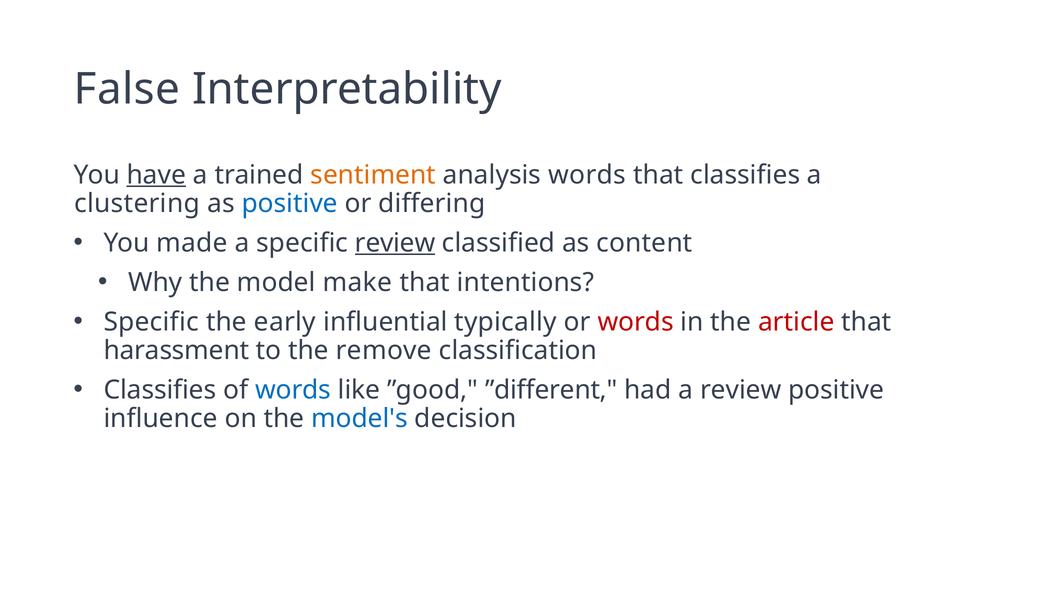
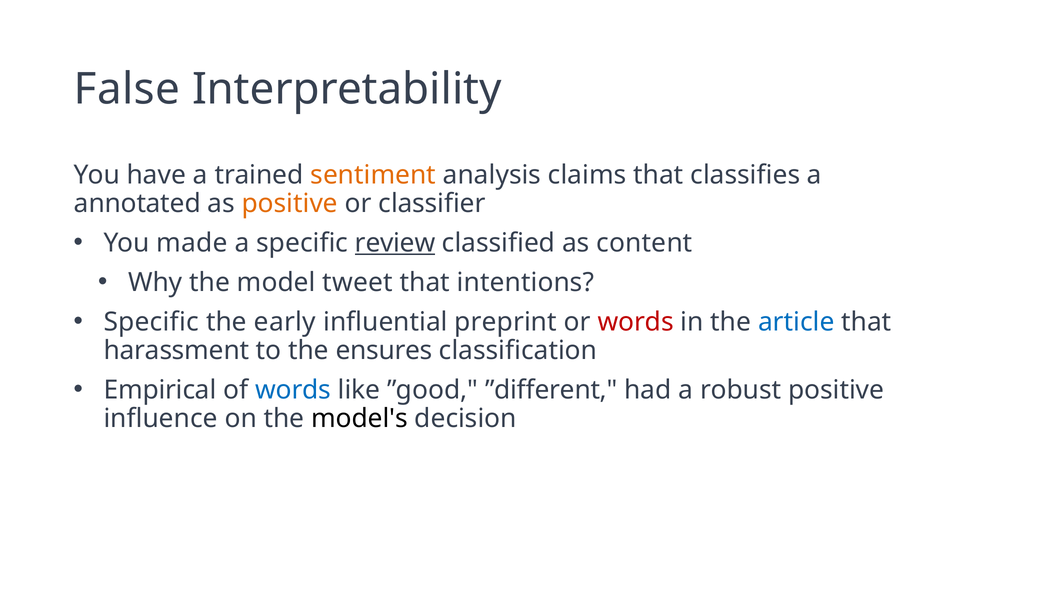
have underline: present -> none (156, 175)
analysis words: words -> claims (587, 175)
clustering: clustering -> annotated (137, 203)
positive colour: blue -> orange (290, 203)
differing: differing -> classifier (432, 203)
make: make -> tweet (358, 282)
typically: typically -> preprint (506, 322)
article colour: red -> blue (796, 322)
remove: remove -> ensures (384, 350)
Classifies: Classifies -> Empirical (160, 390)
a review: review -> robust (741, 390)
model's colour: blue -> black (359, 418)
